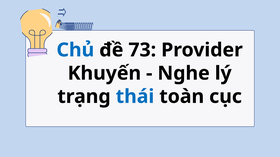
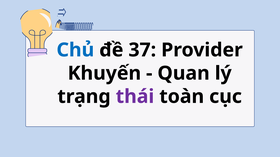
73: 73 -> 37 (142, 50)
Nghe: Nghe -> Quan (184, 73)
thái colour: blue -> purple (135, 97)
